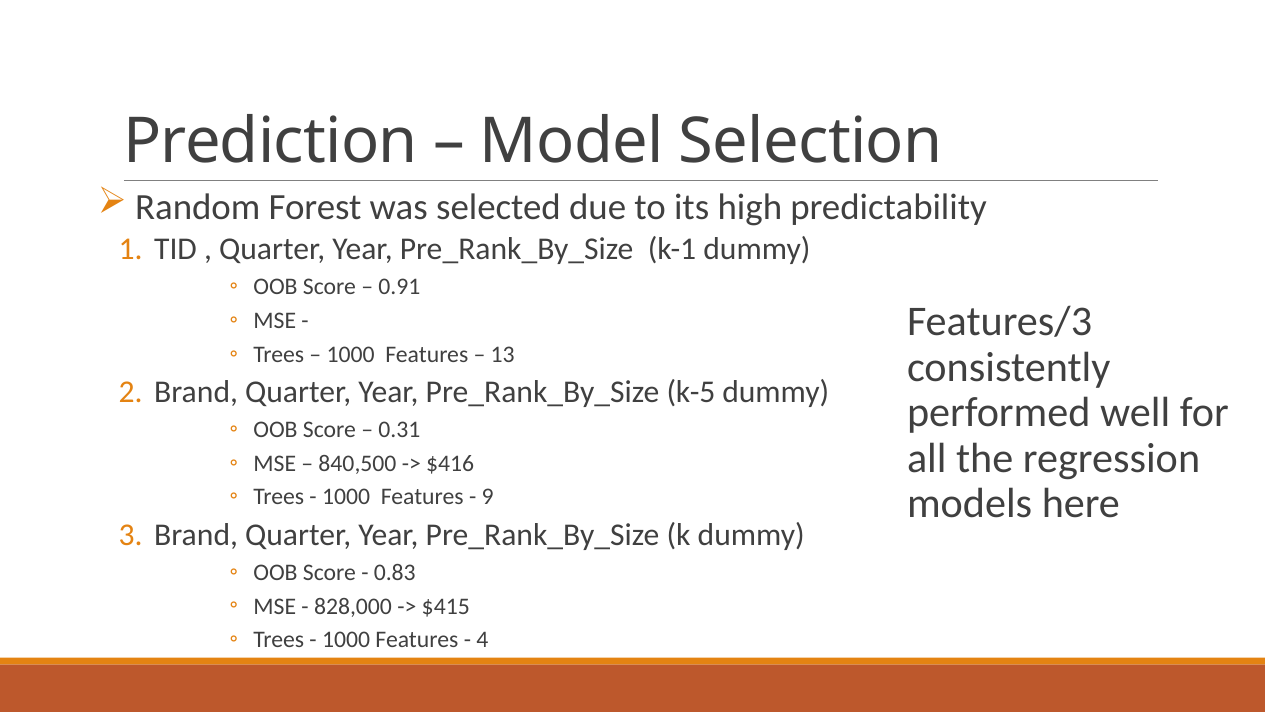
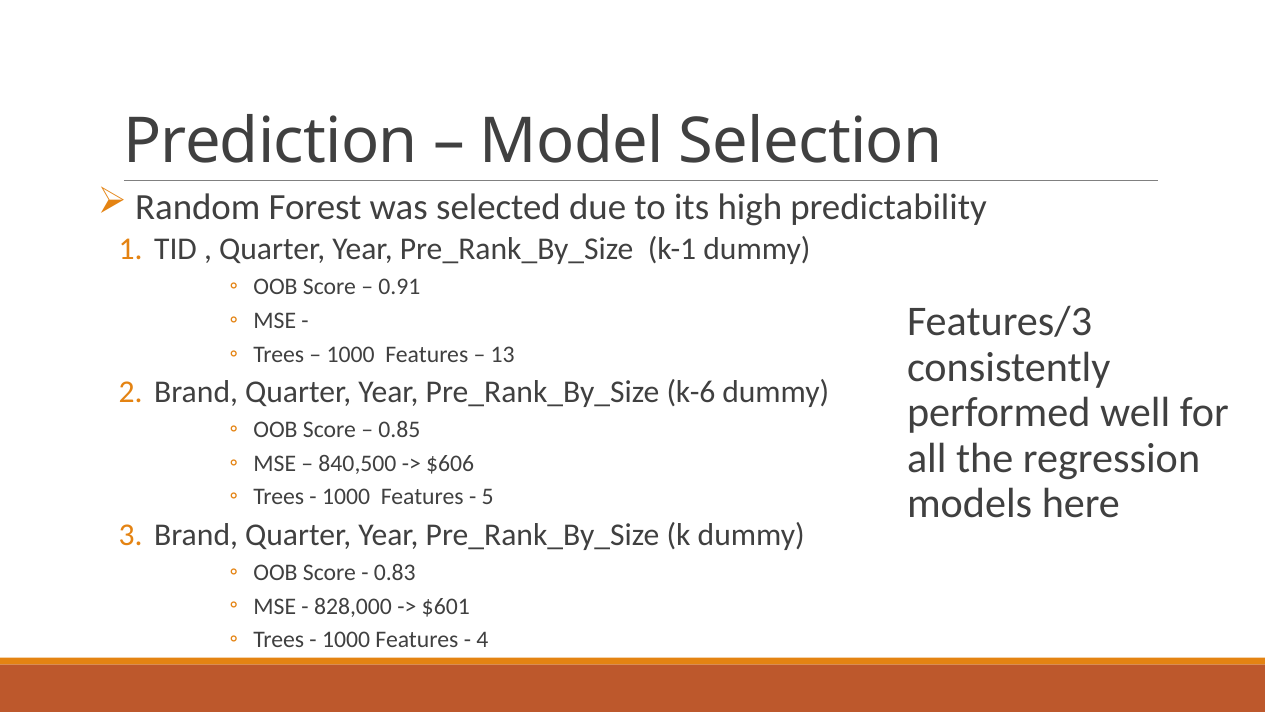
k-5: k-5 -> k-6 (691, 392)
0.31: 0.31 -> 0.85 (399, 430)
$416: $416 -> $606 (450, 463)
9: 9 -> 5 (488, 497)
$415: $415 -> $601 (446, 606)
